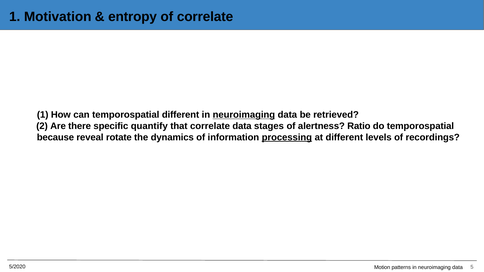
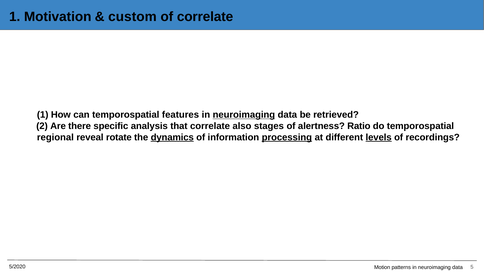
entropy: entropy -> custom (132, 17)
temporospatial different: different -> features (180, 115)
quantify: quantify -> analysis (149, 126)
correlate data: data -> also (242, 126)
because: because -> regional (55, 137)
dynamics underline: none -> present (172, 137)
levels underline: none -> present (379, 137)
